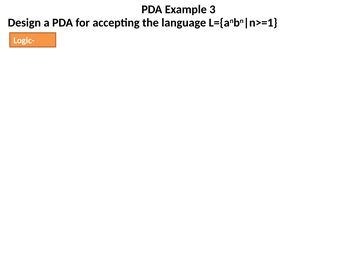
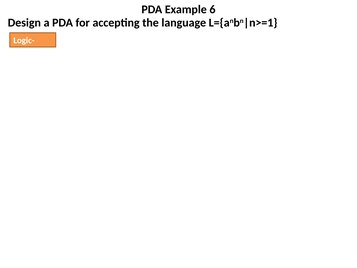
3: 3 -> 6 (212, 9)
